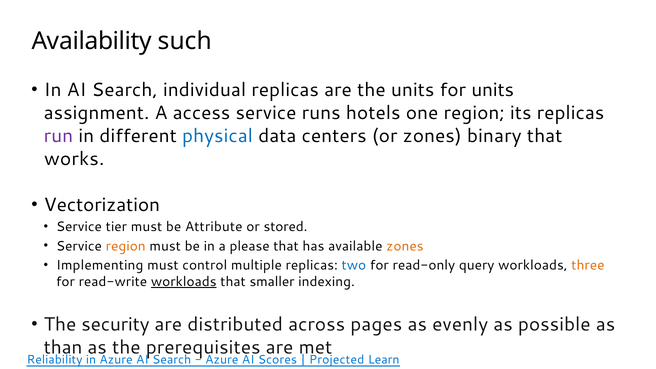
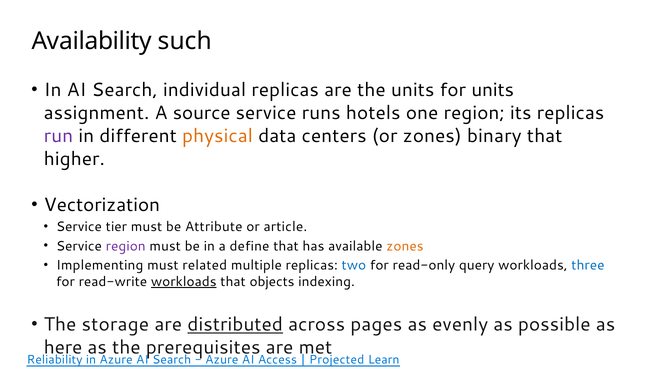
access: access -> source (202, 113)
physical colour: blue -> orange (218, 136)
works: works -> higher (74, 159)
stored: stored -> article (285, 227)
region colour: orange -> purple (126, 246)
please: please -> define (250, 246)
control: control -> related (205, 265)
three colour: orange -> blue (588, 265)
smaller: smaller -> objects (272, 282)
security: security -> storage (115, 325)
distributed underline: none -> present (235, 325)
than: than -> here (63, 348)
Scores: Scores -> Access (277, 360)
